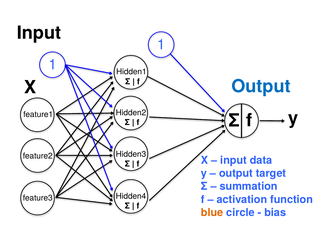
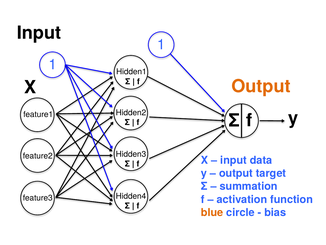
Output colour: blue -> orange (261, 86)
